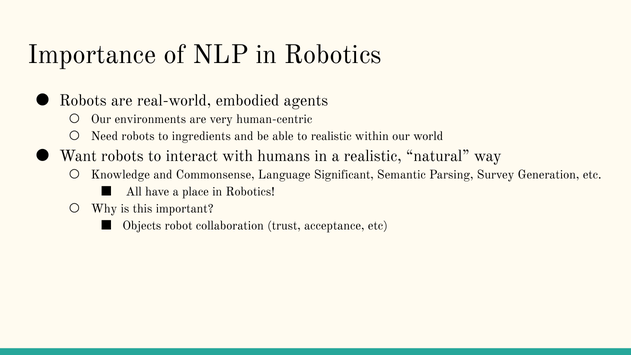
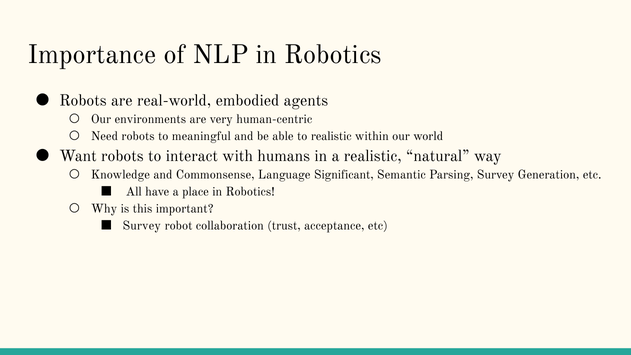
ingredients: ingredients -> meaningful (201, 136)
Objects: Objects -> Survey (142, 226)
